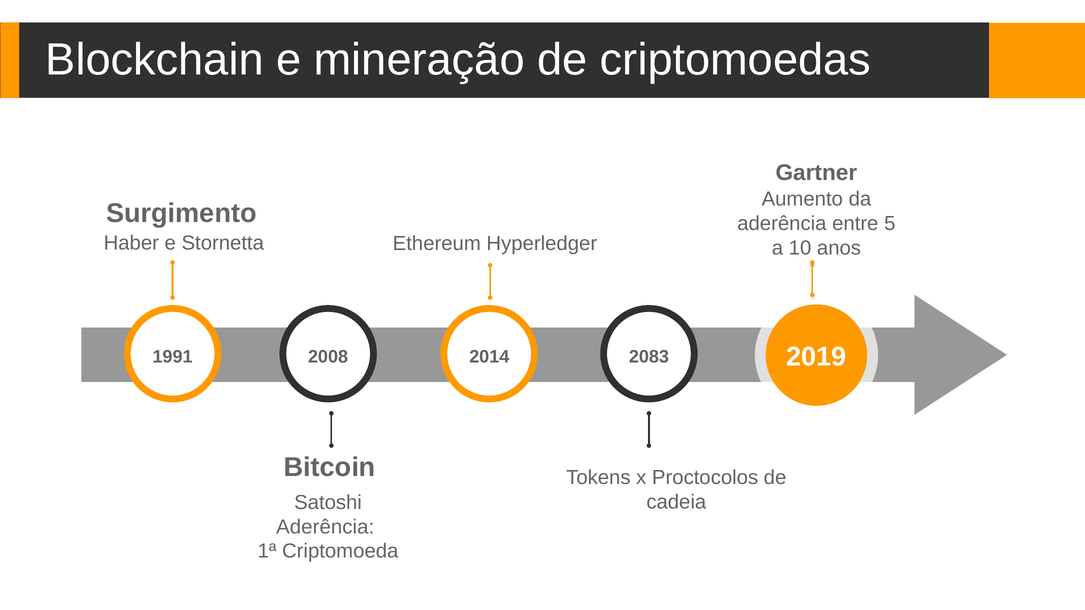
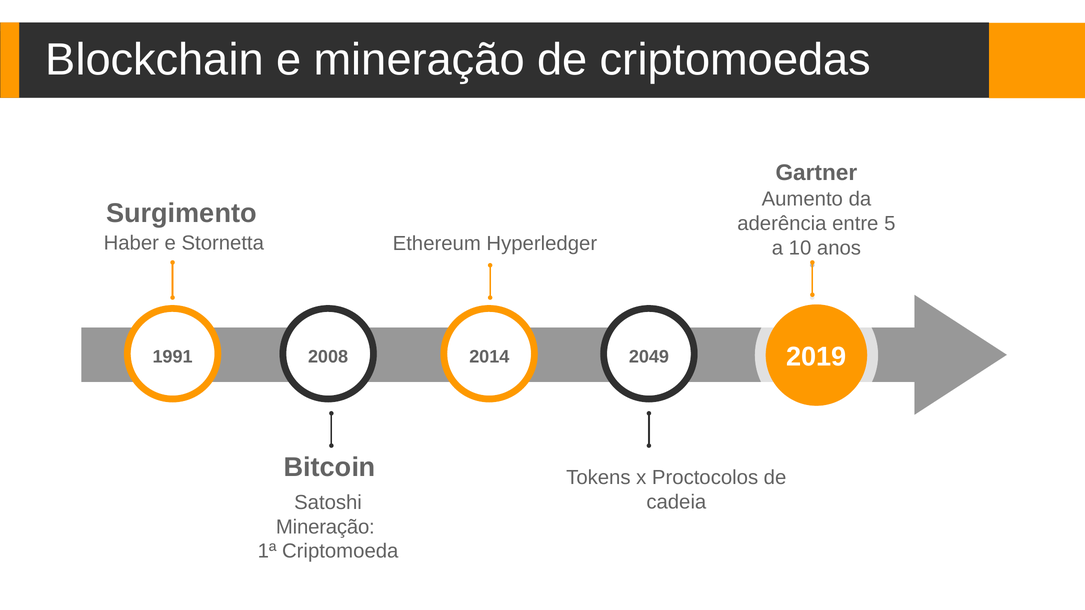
2083: 2083 -> 2049 (649, 357)
Aderência: Aderência -> Mineração (325, 527)
